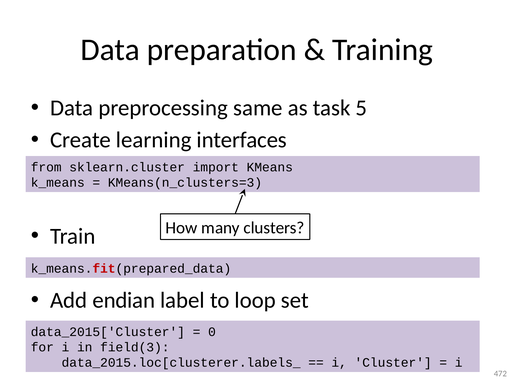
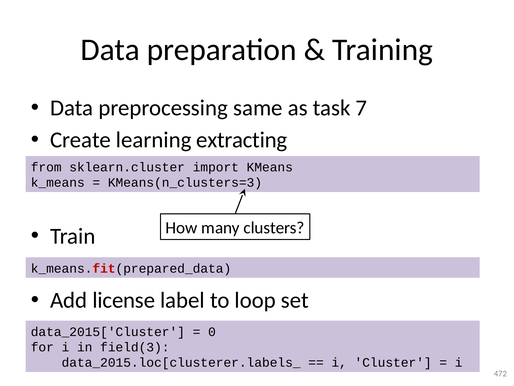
5: 5 -> 7 (361, 108)
interfaces: interfaces -> extracting (242, 140)
endian: endian -> license (124, 300)
